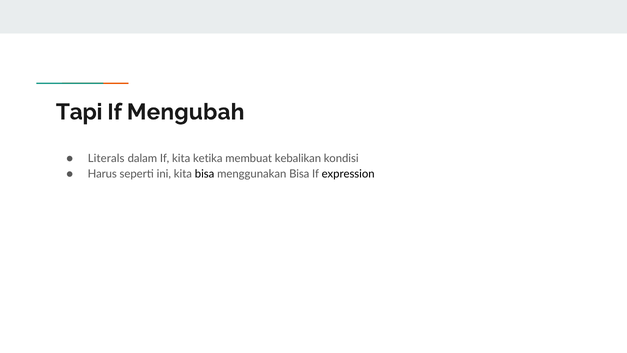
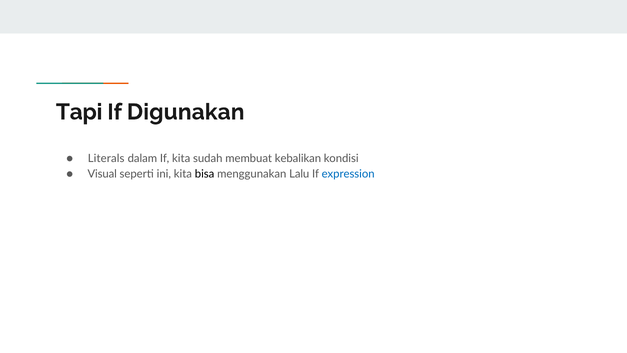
Mengubah: Mengubah -> Digunakan (186, 112)
ketika: ketika -> sudah (208, 158)
Harus: Harus -> Visual (102, 174)
menggunakan Bisa: Bisa -> Lalu (299, 174)
expression colour: black -> blue (348, 174)
